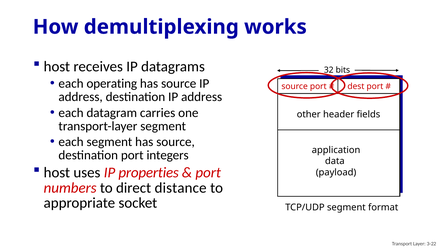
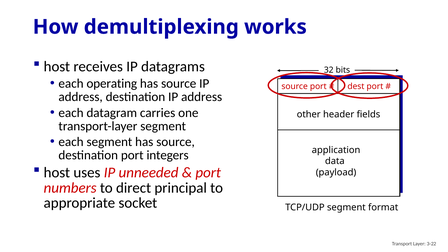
properties: properties -> unneeded (149, 173)
distance: distance -> principal (181, 188)
